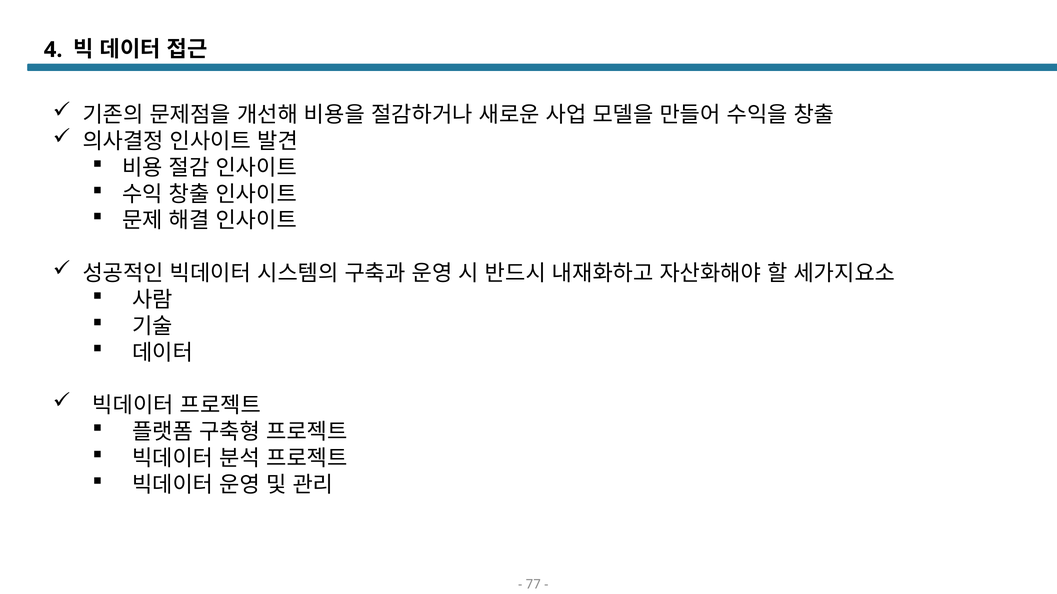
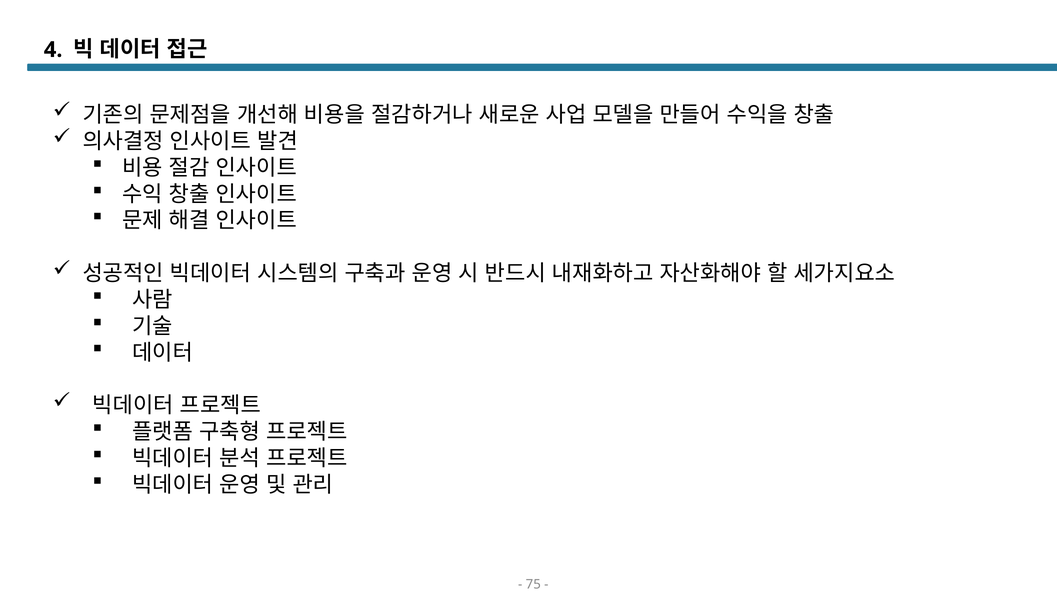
77: 77 -> 75 (533, 585)
